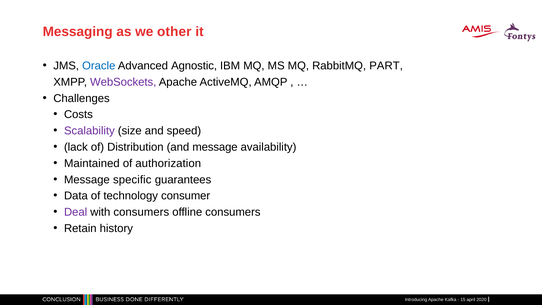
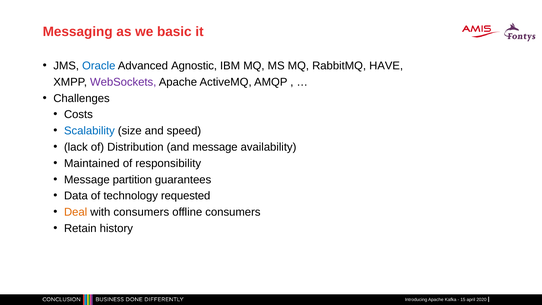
other: other -> basic (174, 32)
PART: PART -> HAVE (386, 66)
Scalability colour: purple -> blue (89, 131)
authorization: authorization -> responsibility (168, 163)
specific: specific -> partition (132, 180)
consumer: consumer -> requested (186, 196)
Deal colour: purple -> orange (76, 212)
